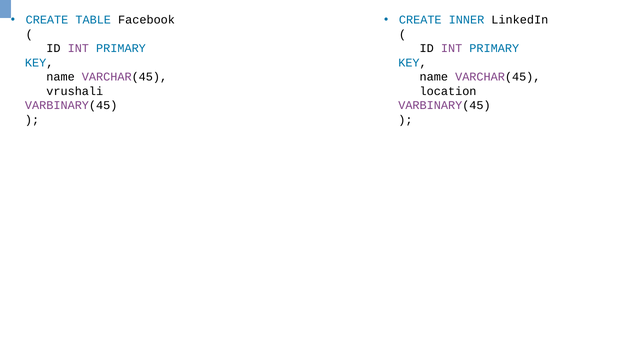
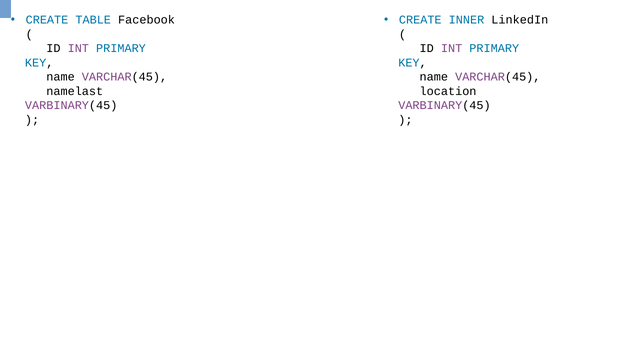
vrushali: vrushali -> namelast (75, 91)
